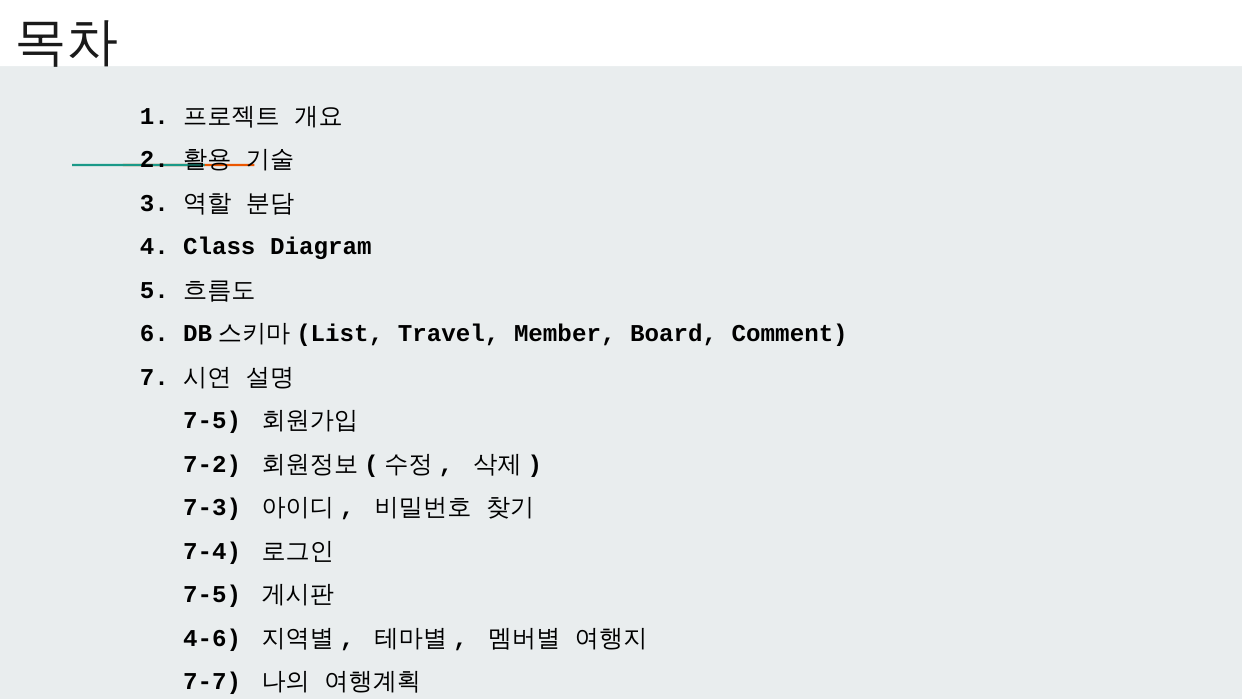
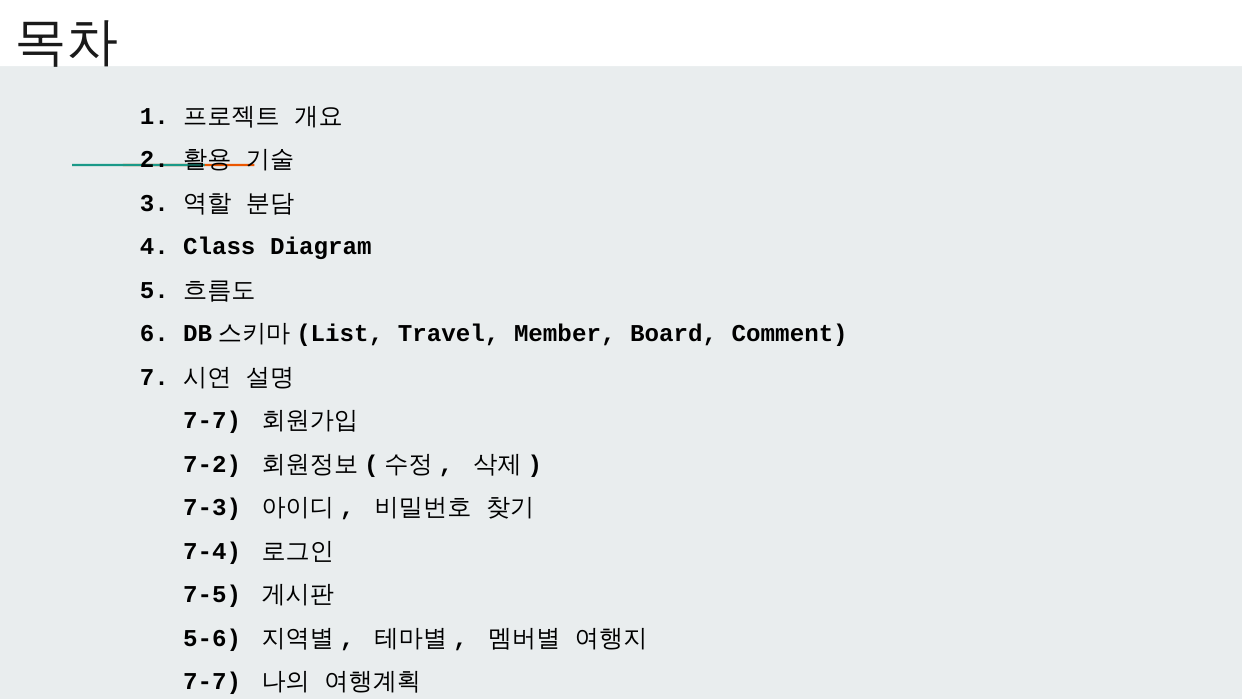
7-5: 7-5 -> 7-7 (212, 420)
4-6: 4-6 -> 5-6 (212, 638)
